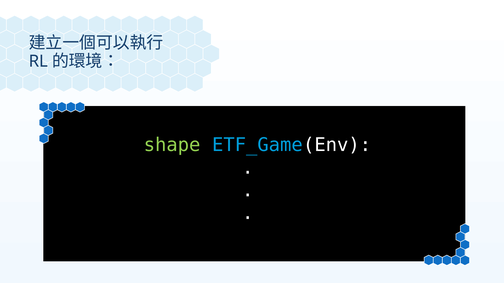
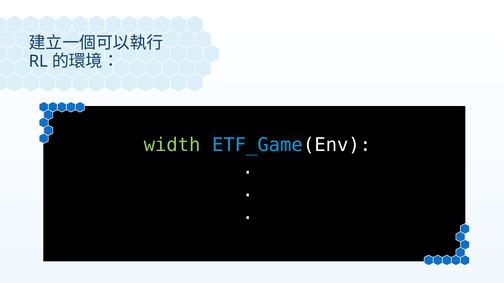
shape: shape -> width (172, 145)
